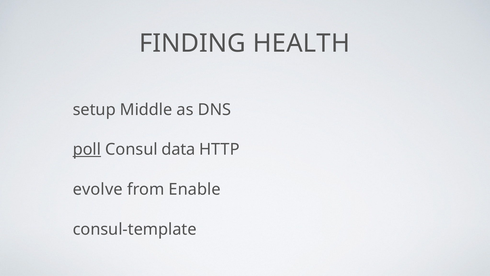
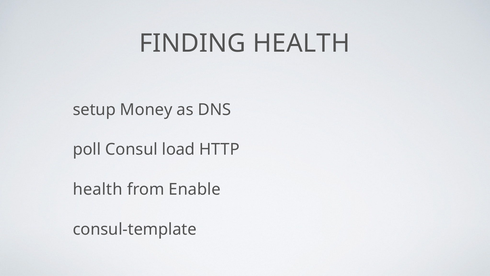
Middle: Middle -> Money (146, 109)
poll underline: present -> none (87, 149)
data: data -> load (178, 149)
evolve: evolve -> health (98, 189)
